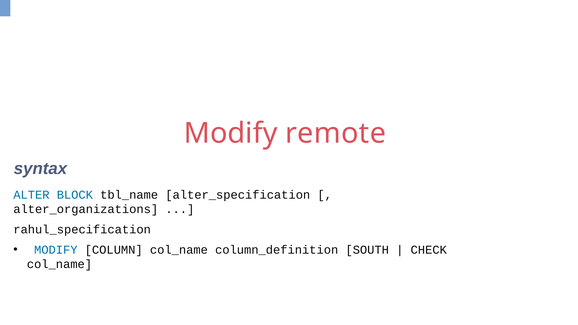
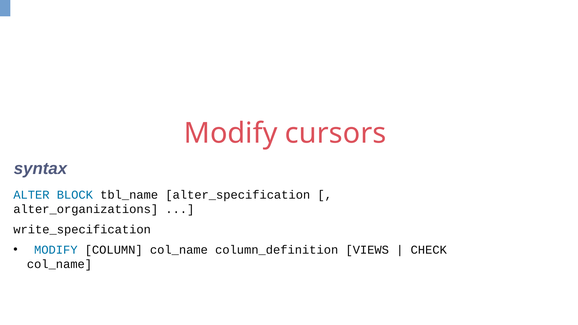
remote: remote -> cursors (336, 133)
rahul_specification: rahul_specification -> write_specification (82, 230)
SOUTH: SOUTH -> VIEWS (367, 250)
